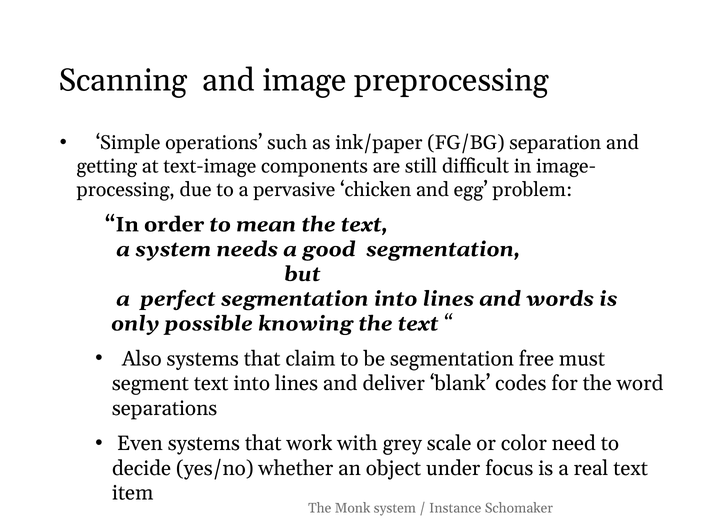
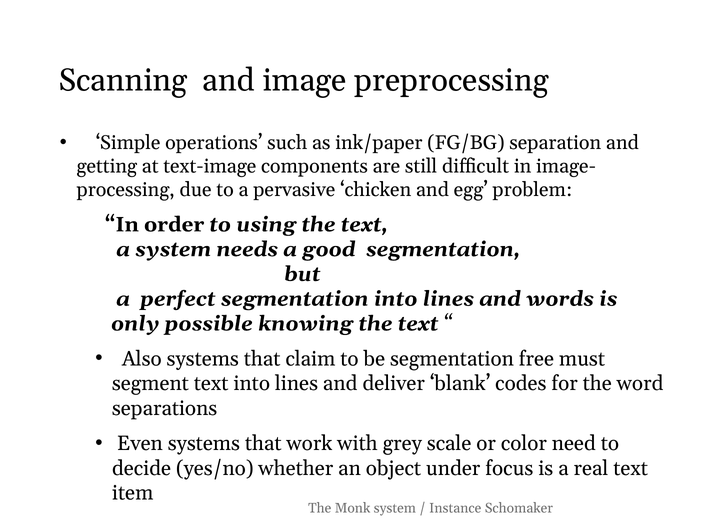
mean: mean -> using (266, 225)
